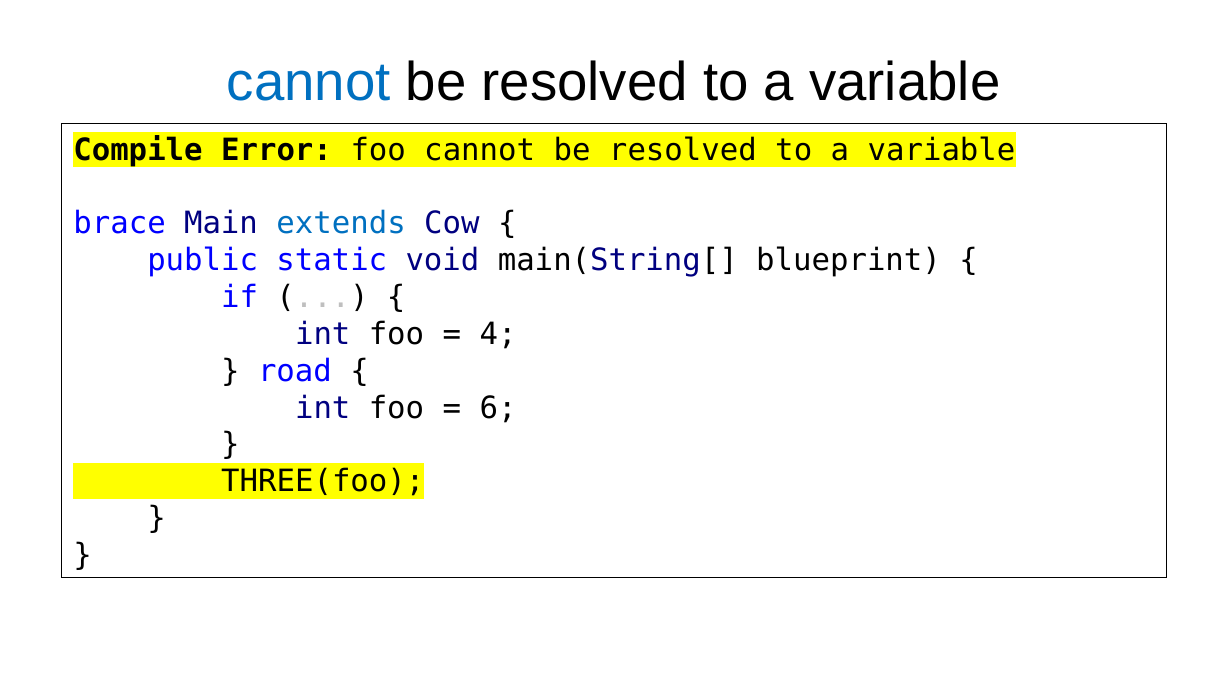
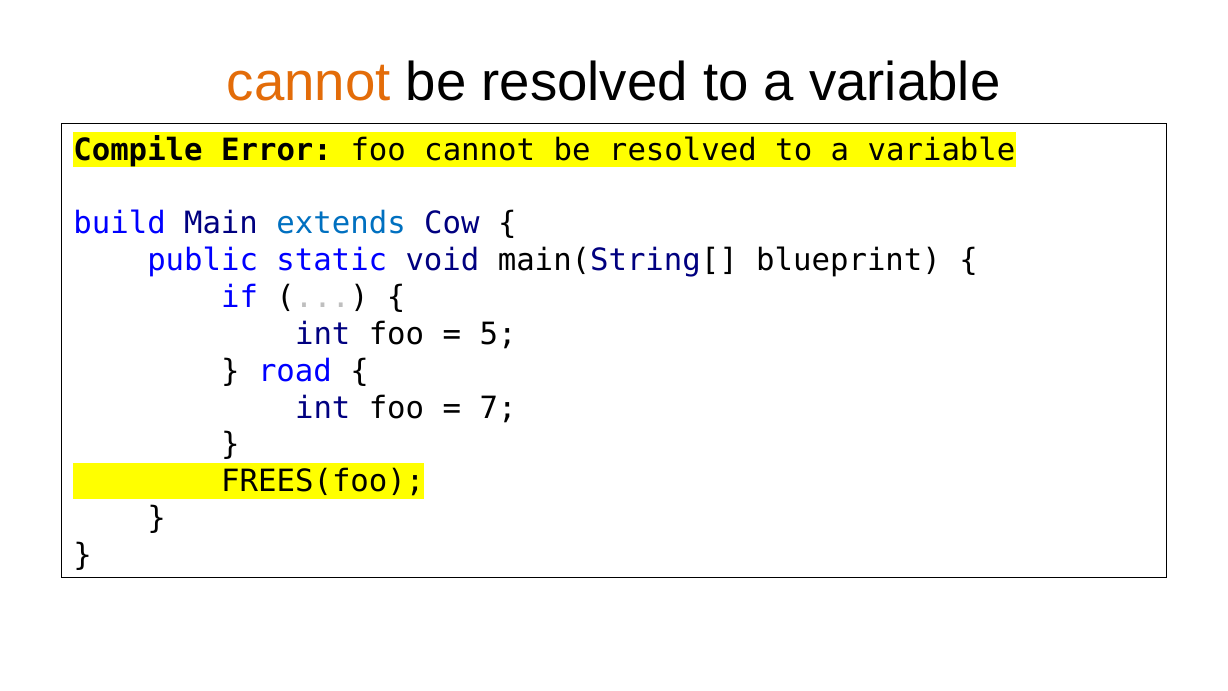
cannot colour: blue -> orange (309, 83)
brace: brace -> build (120, 224)
4: 4 -> 5 (498, 334)
6: 6 -> 7 (498, 408)
THREE(foo: THREE(foo -> FREES(foo (323, 481)
